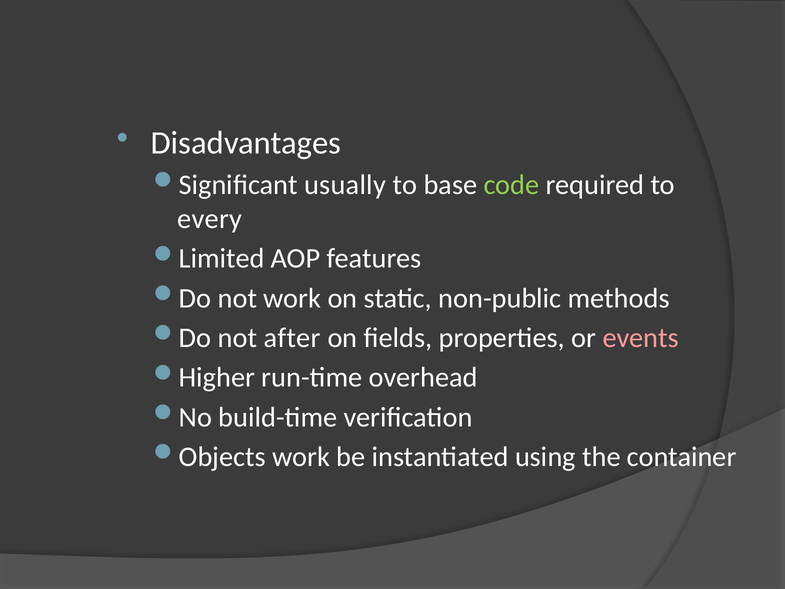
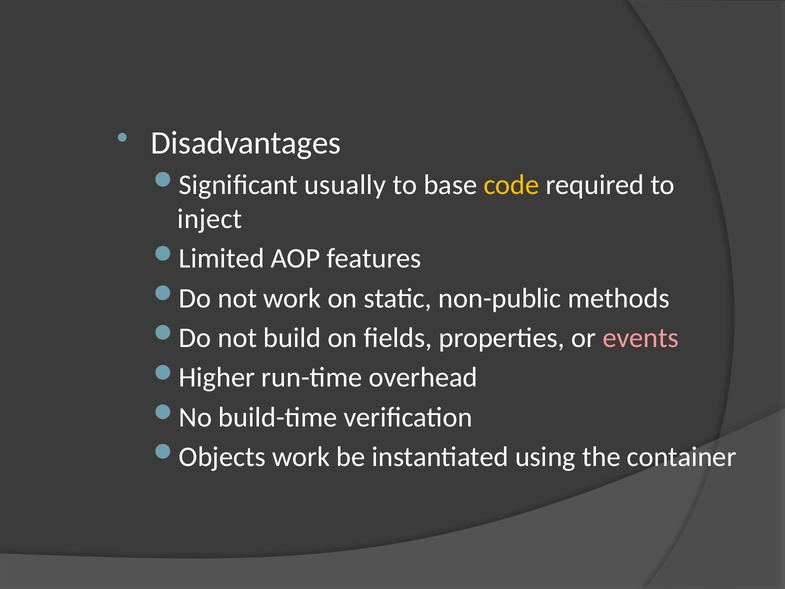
code colour: light green -> yellow (511, 185)
every: every -> inject (210, 219)
after: after -> build (292, 338)
